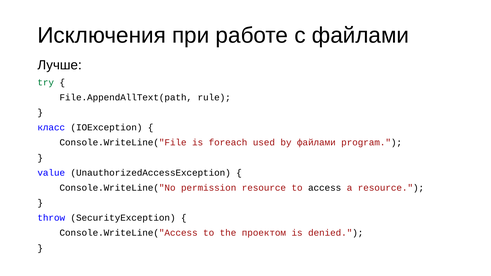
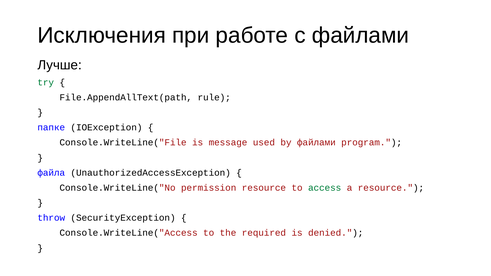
класс: класс -> папке (51, 128)
foreach: foreach -> message (228, 143)
value: value -> файла (51, 173)
access colour: black -> green (325, 188)
проектом: проектом -> required (264, 233)
